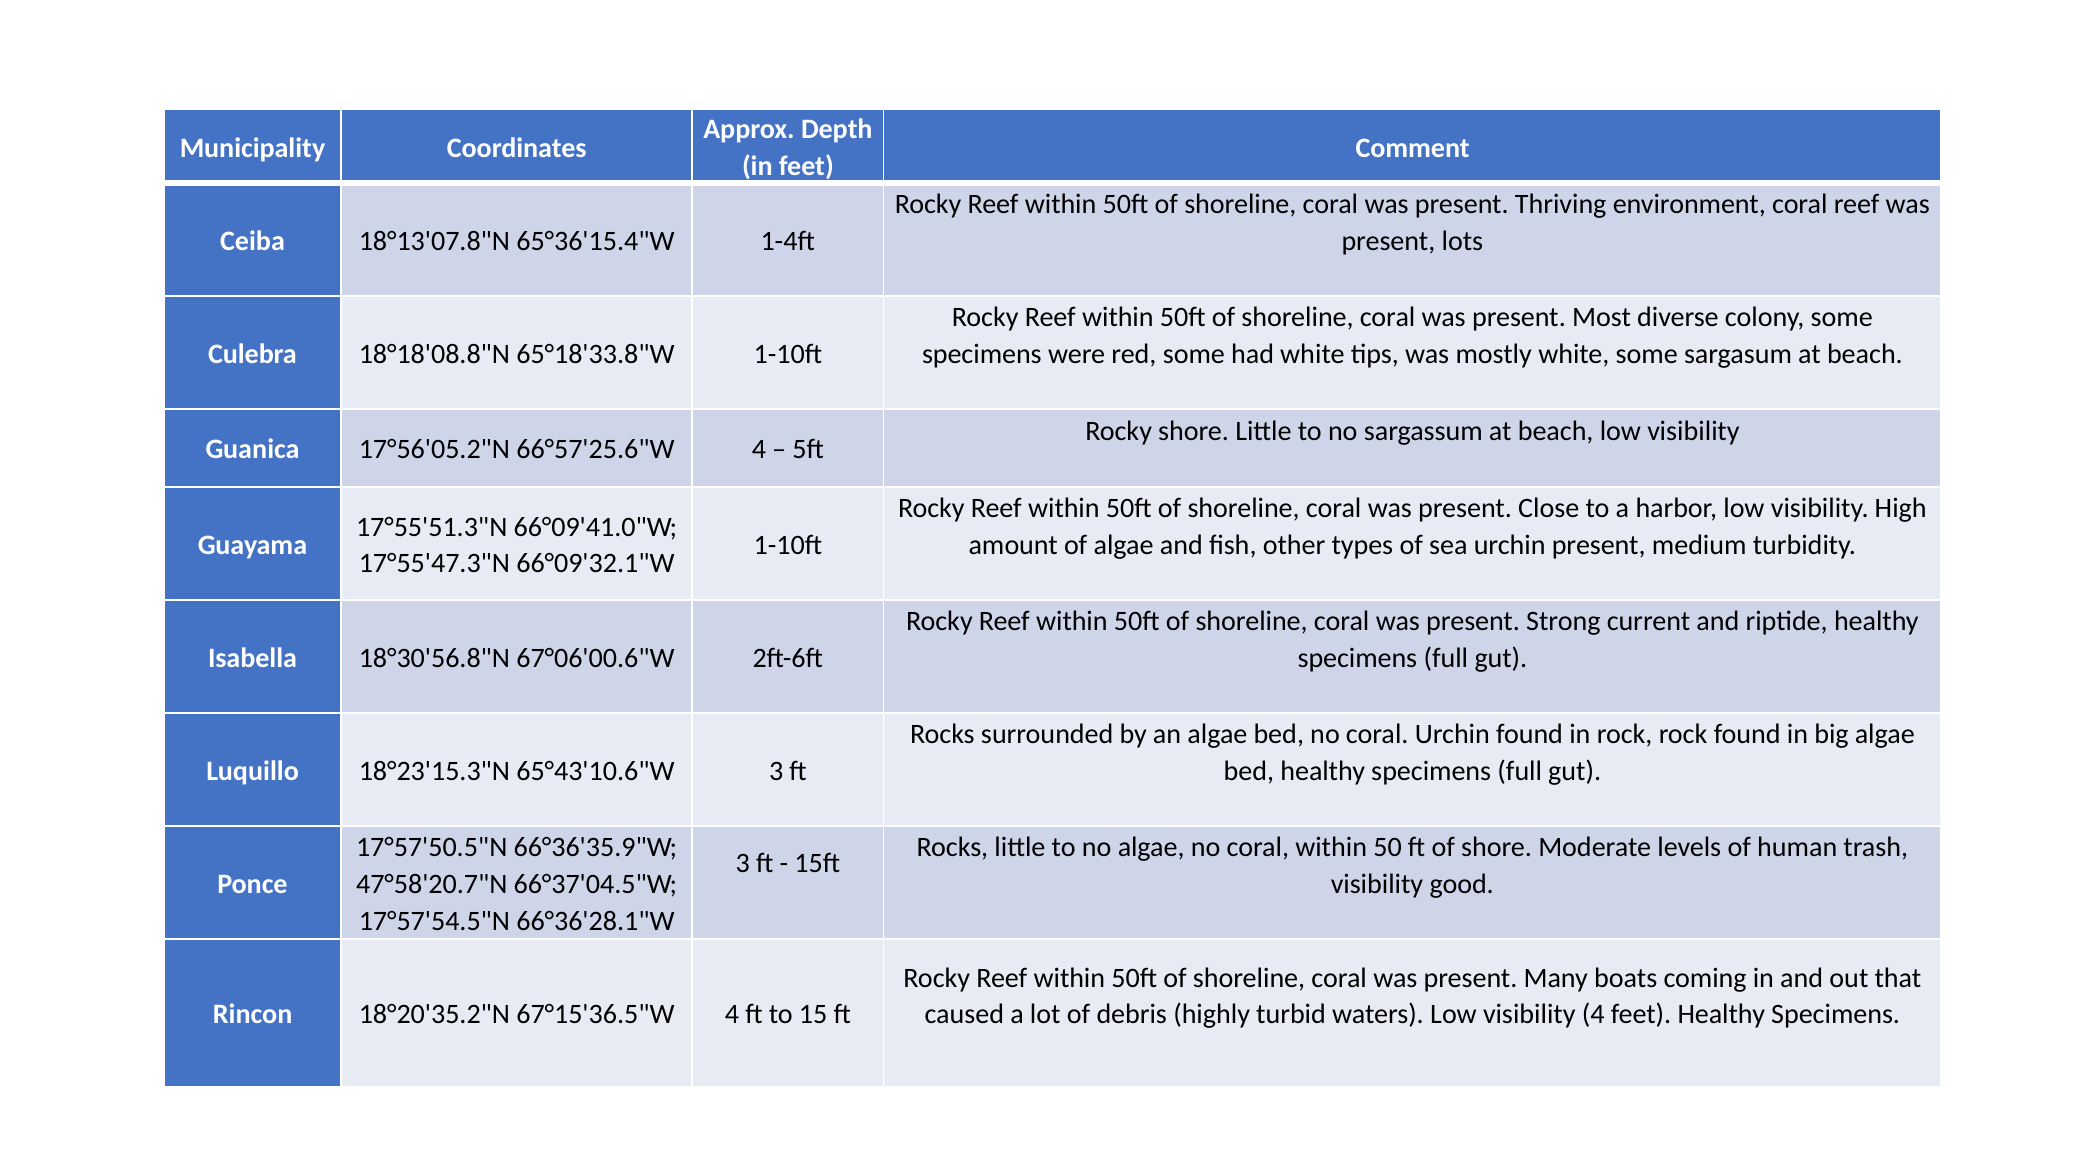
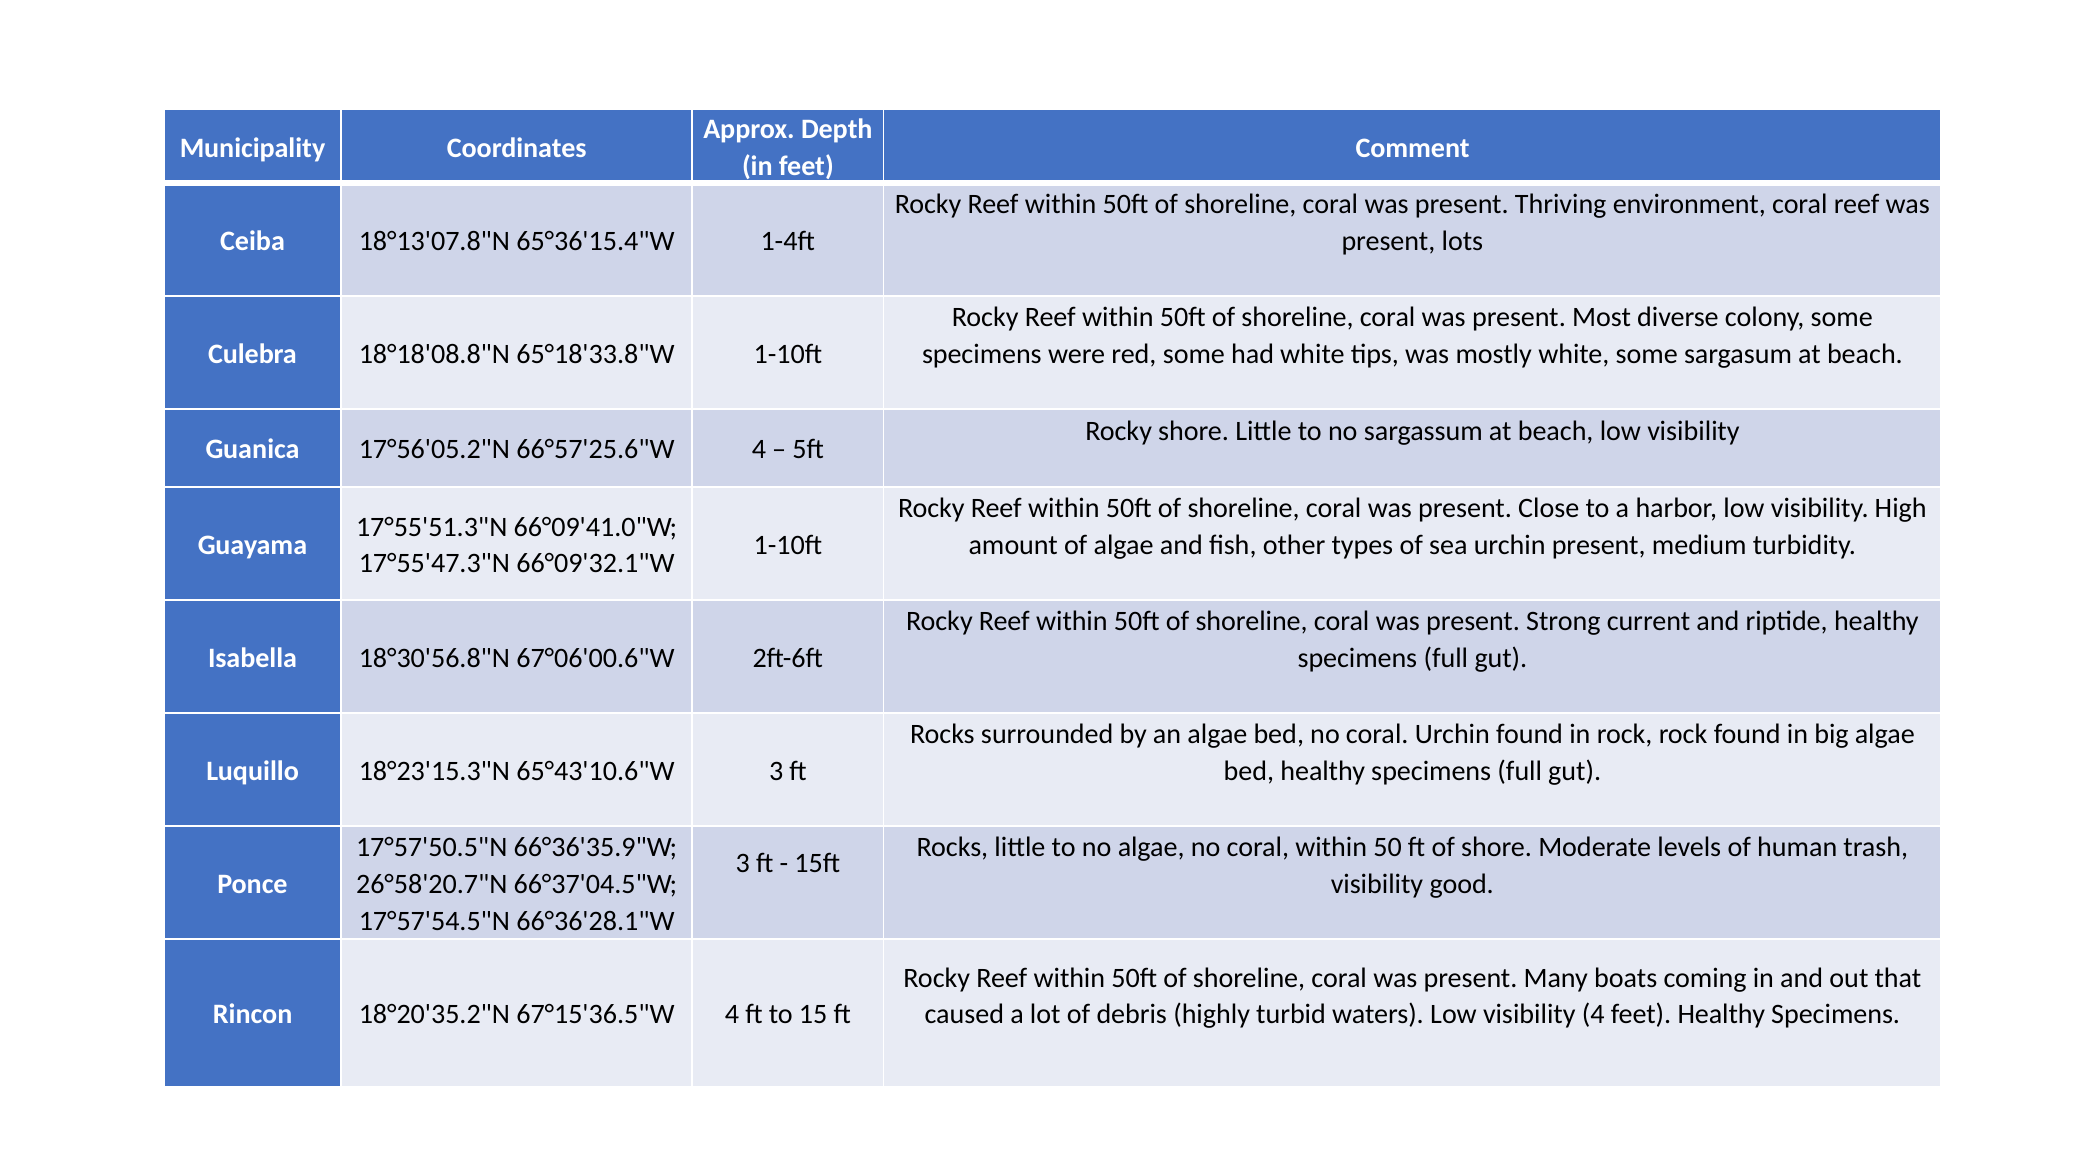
47°58'20.7"N: 47°58'20.7"N -> 26°58'20.7"N (432, 885)
